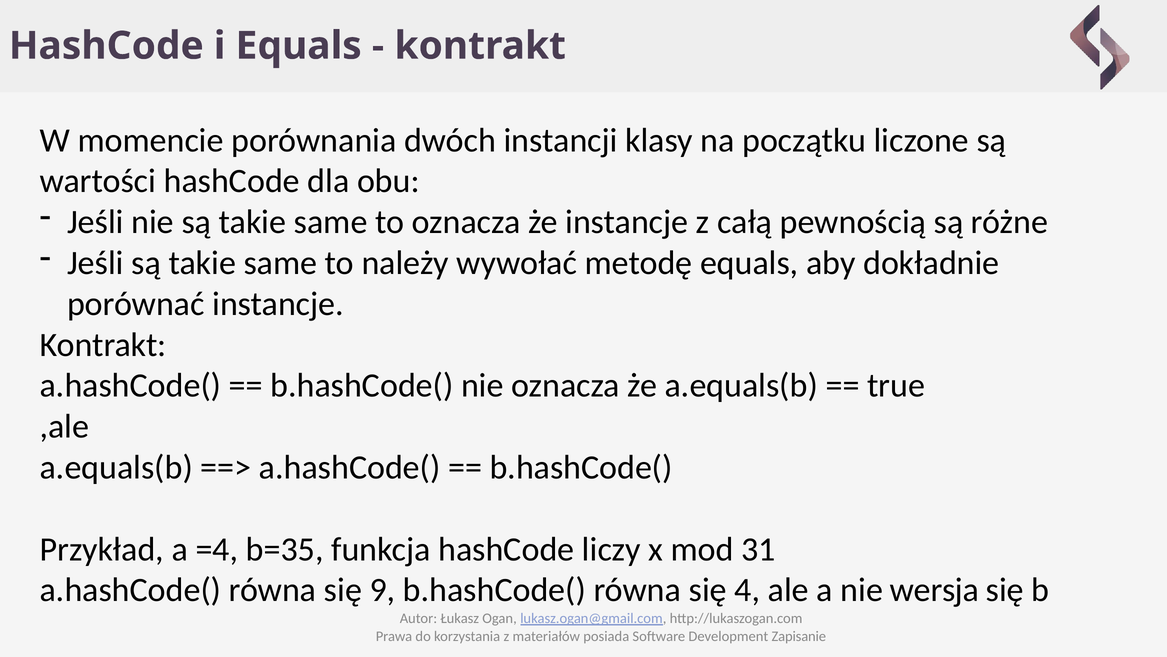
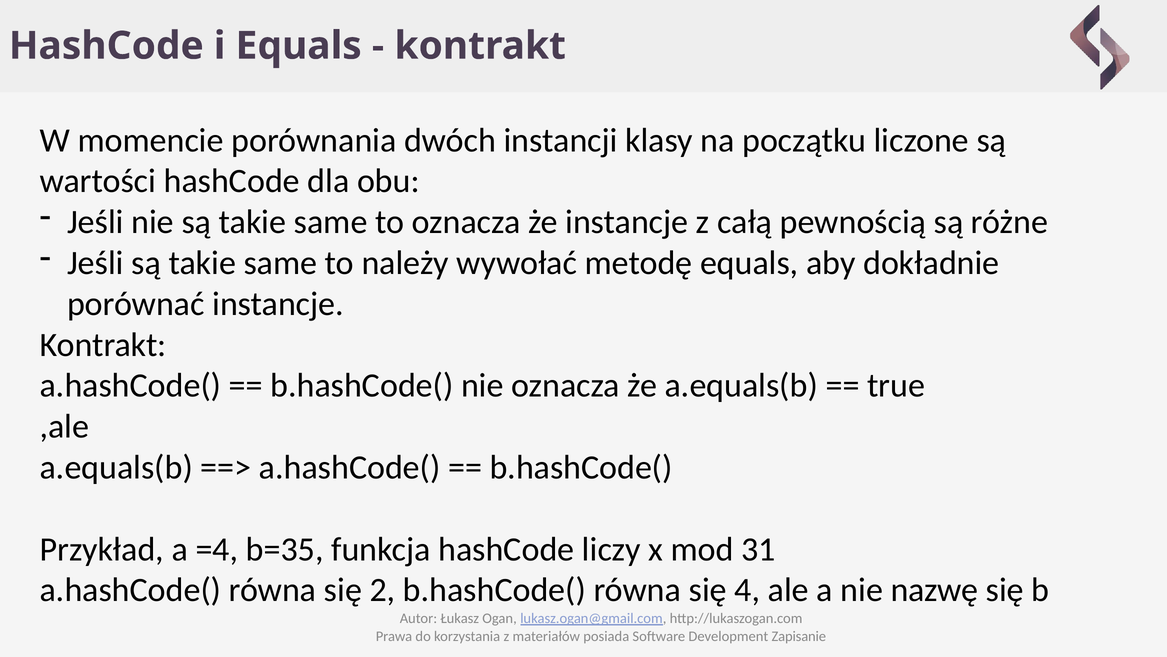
9: 9 -> 2 (382, 590)
wersja: wersja -> nazwę (934, 590)
